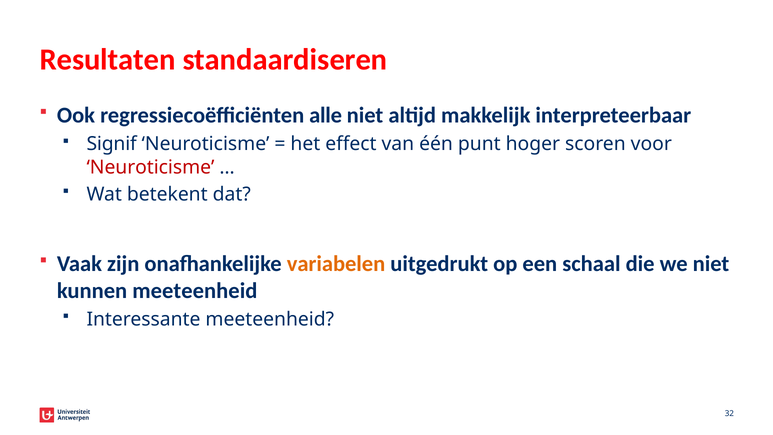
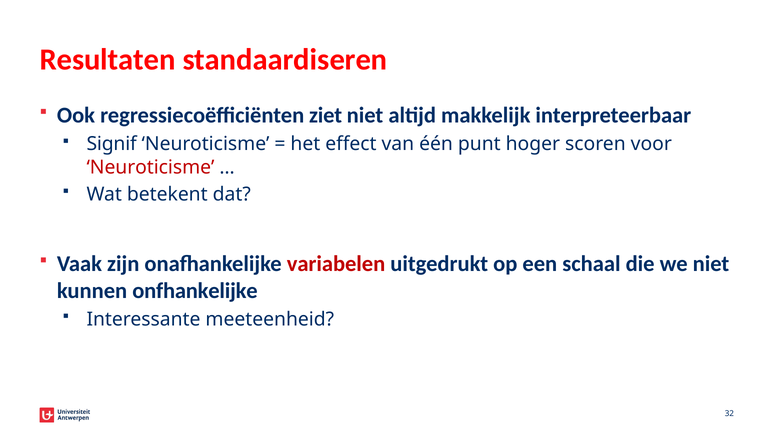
alle: alle -> ziet (326, 115)
variabelen colour: orange -> red (336, 263)
kunnen meeteenheid: meeteenheid -> onfhankelijke (195, 291)
